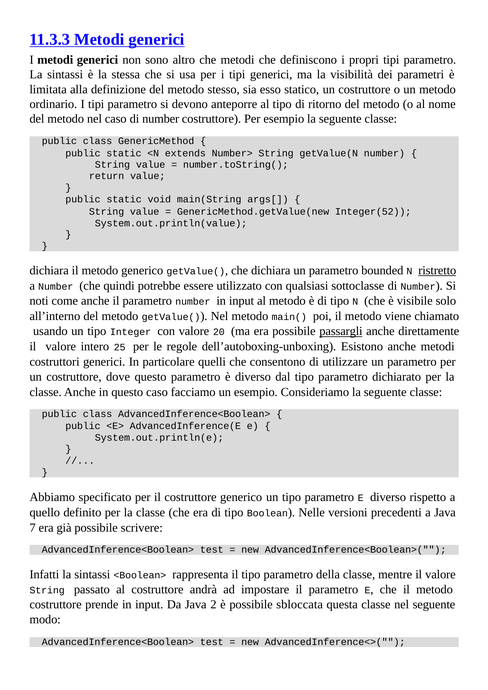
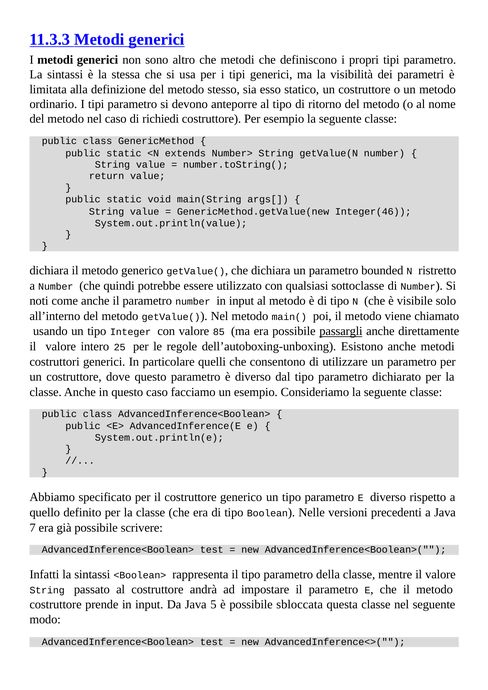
caso di number: number -> richiedi (161, 119)
Integer(52: Integer(52 -> Integer(46 (373, 212)
ristretto underline: present -> none (437, 271)
20: 20 -> 85 (219, 332)
2: 2 -> 5 (213, 605)
